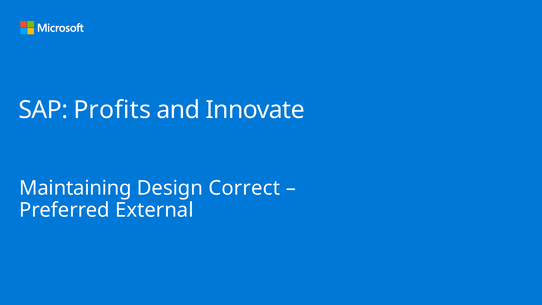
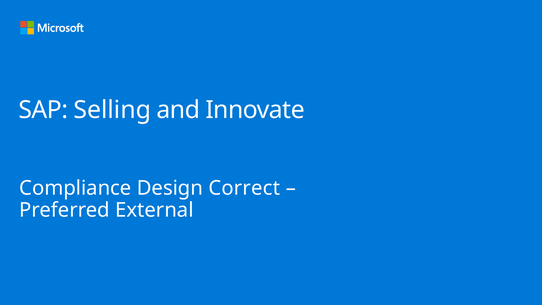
Profits: Profits -> Selling (112, 110)
Maintaining: Maintaining -> Compliance (75, 188)
